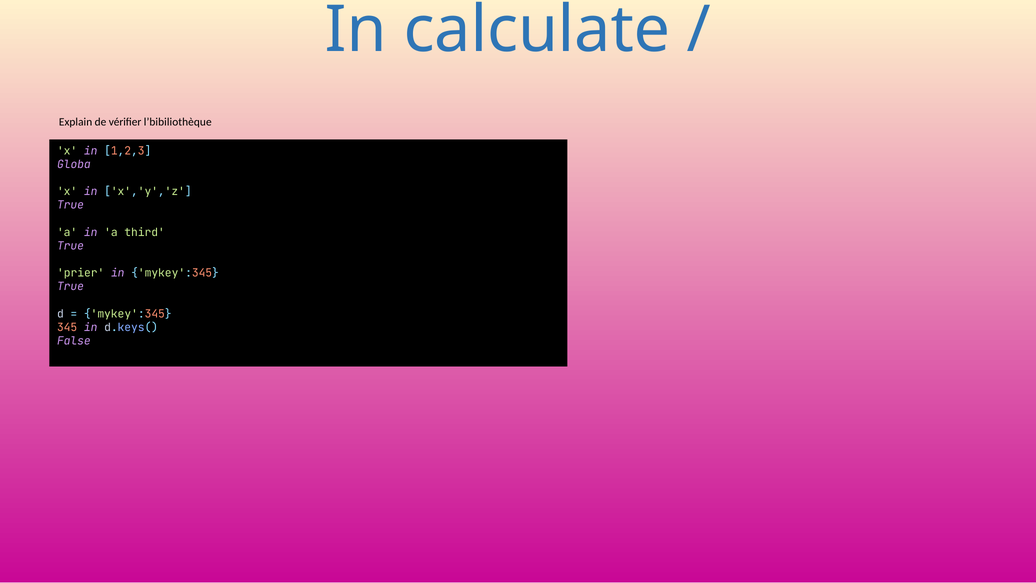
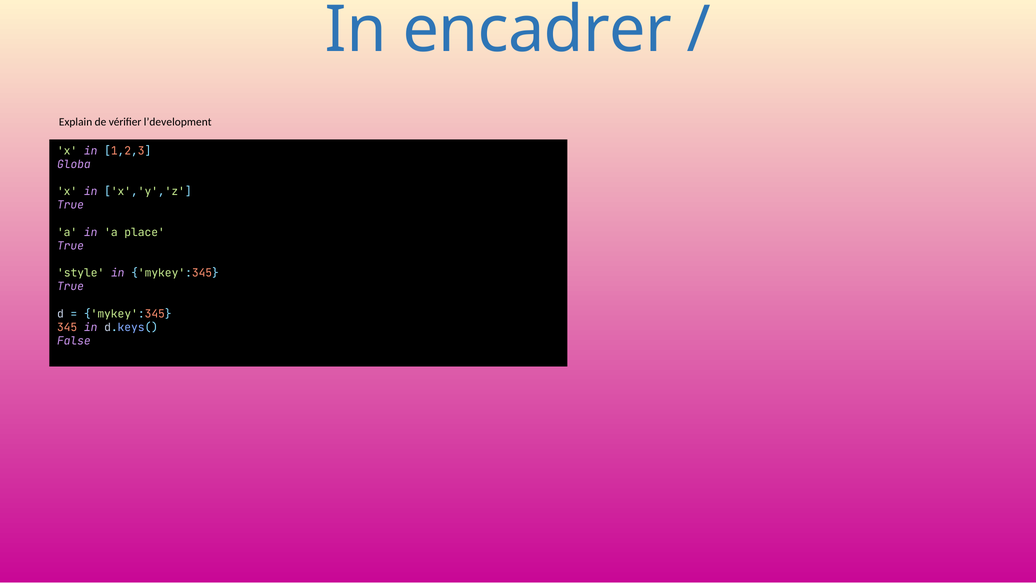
calculate: calculate -> encadrer (537, 30)
l’bibiliothèque: l’bibiliothèque -> l’development (178, 122)
third: third -> place (145, 232)
prier: prier -> style (81, 273)
